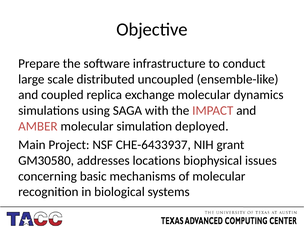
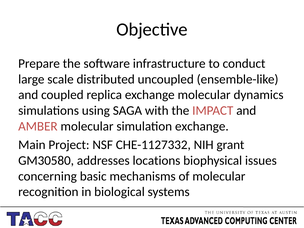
simulation deployed: deployed -> exchange (202, 126)
CHE-6433937: CHE-6433937 -> CHE-1127332 (153, 145)
